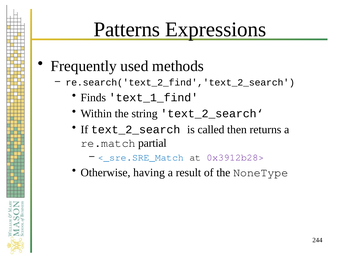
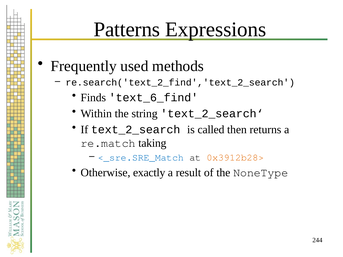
text_1_find: text_1_find -> text_6_find (153, 98)
partial: partial -> taking (152, 143)
0x3912b28> colour: purple -> orange (235, 158)
having: having -> exactly (149, 173)
